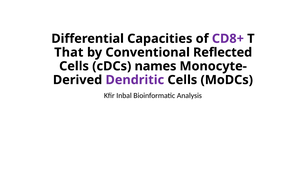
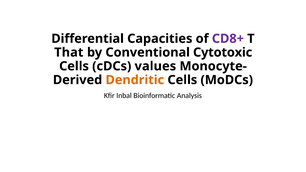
Reflected: Reflected -> Cytotoxic (223, 52)
names: names -> values (155, 66)
Dendritic colour: purple -> orange (135, 80)
